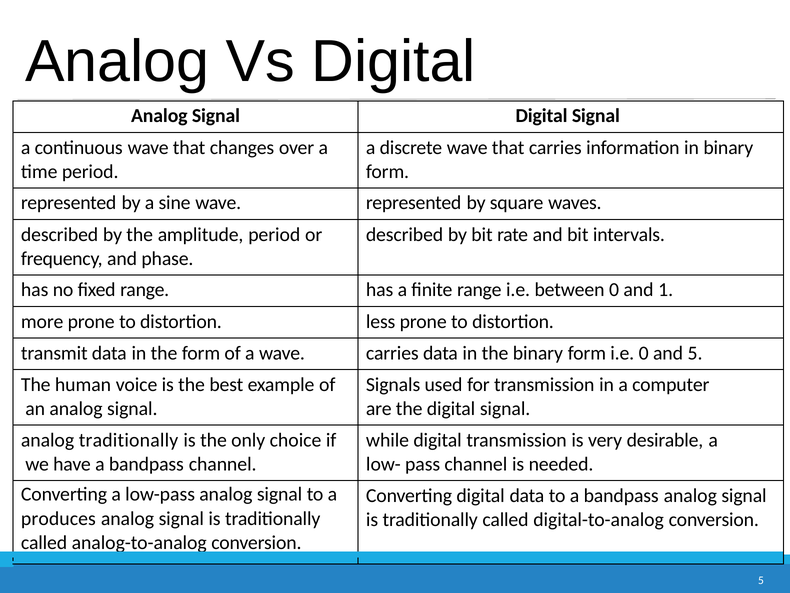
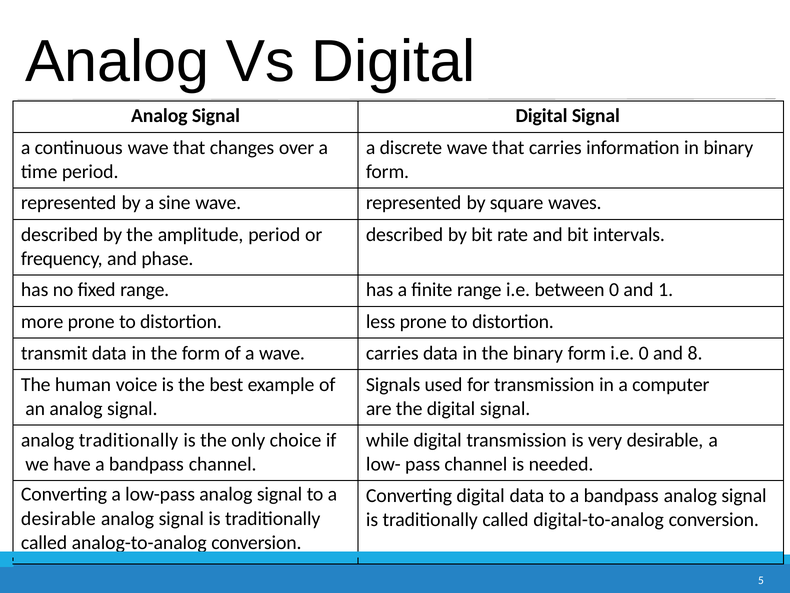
and 5: 5 -> 8 (695, 353)
produces: produces -> desirable (58, 518)
